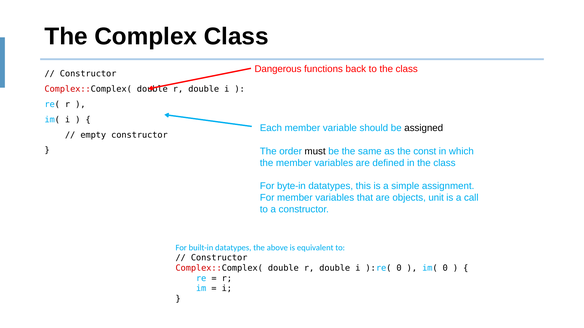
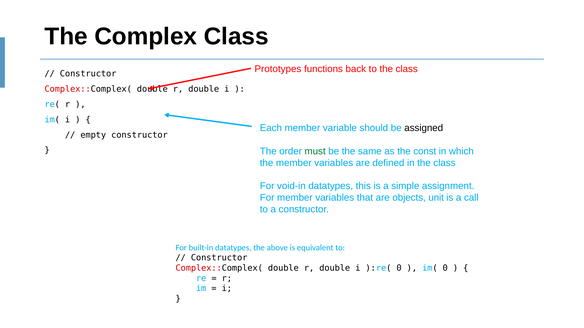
Dangerous: Dangerous -> Prototypes (278, 69)
must colour: black -> green (315, 151)
byte-in: byte-in -> void-in (291, 186)
